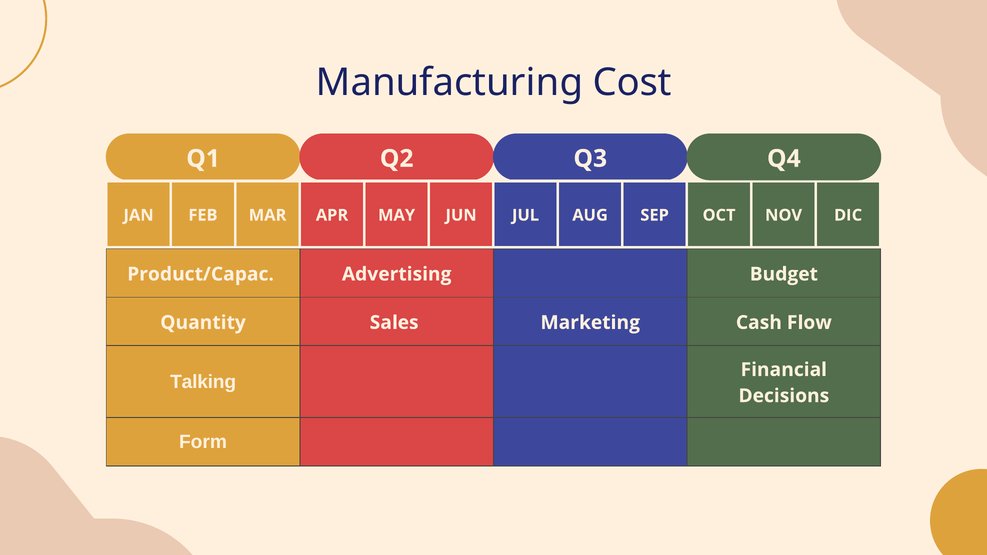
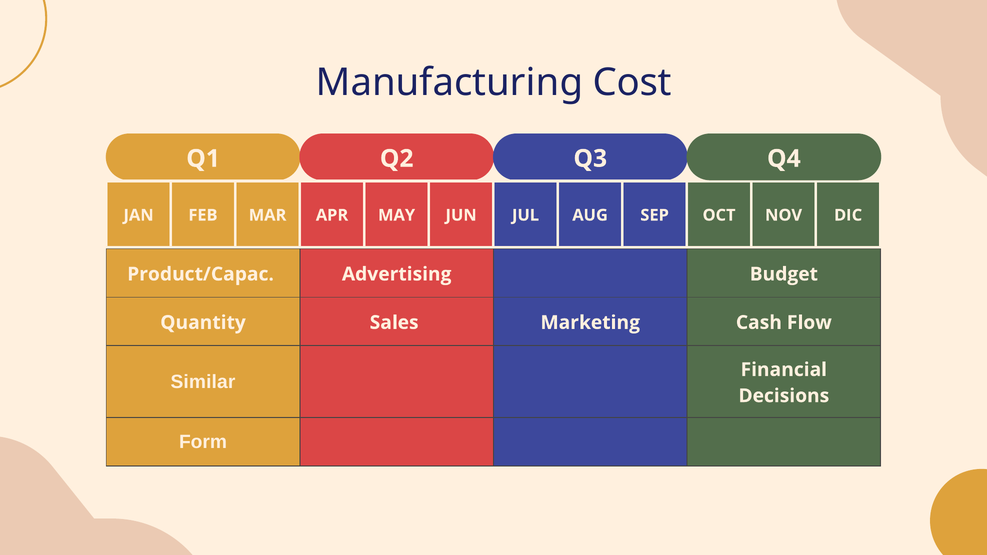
Talking: Talking -> Similar (203, 382)
